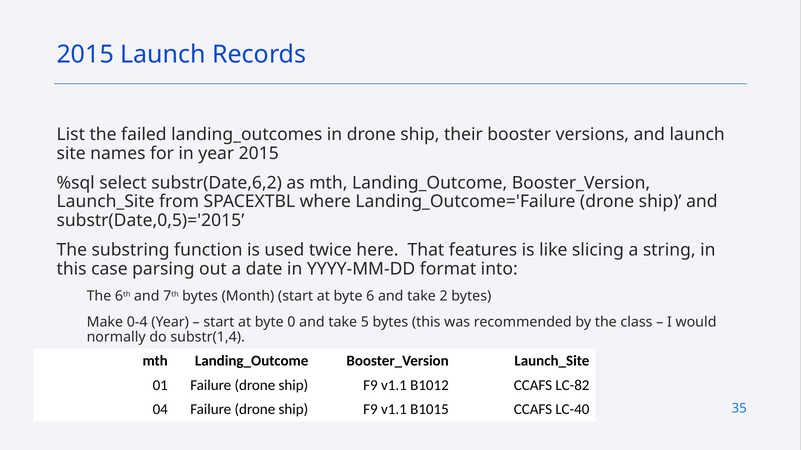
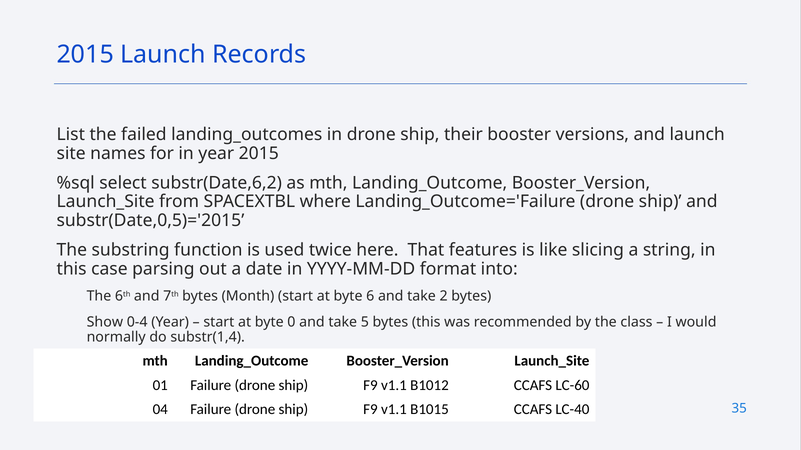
Make: Make -> Show (105, 322)
LC-82: LC-82 -> LC-60 (572, 386)
